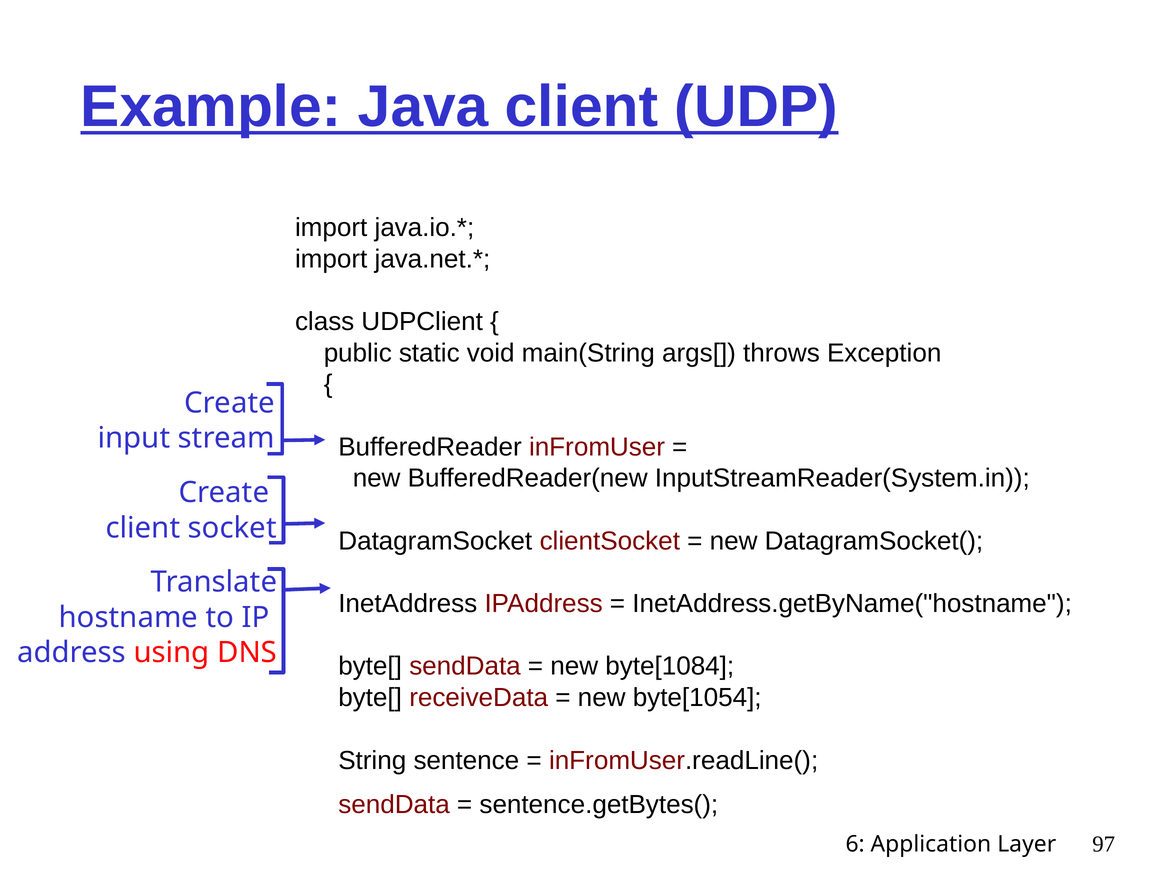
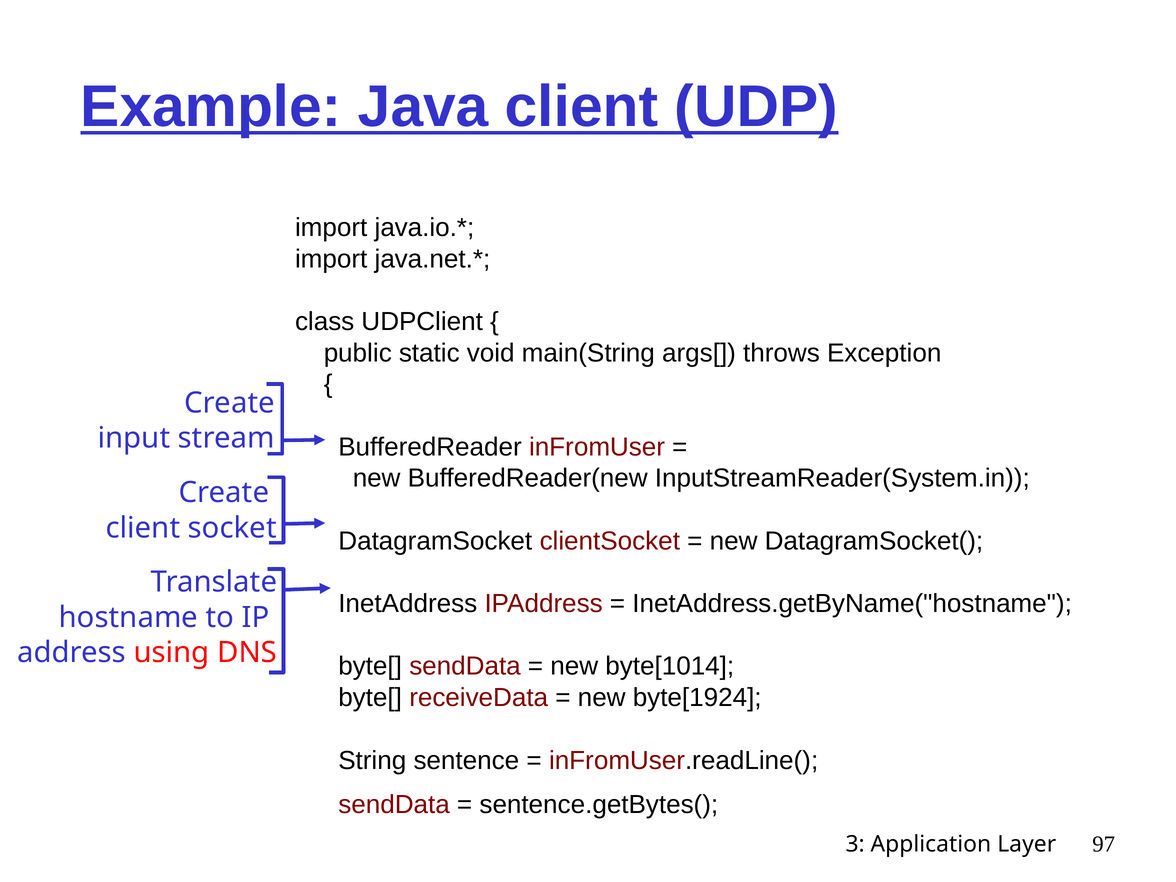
byte[1084: byte[1084 -> byte[1014 (670, 666)
byte[1054: byte[1054 -> byte[1924 (697, 698)
6: 6 -> 3 (855, 844)
